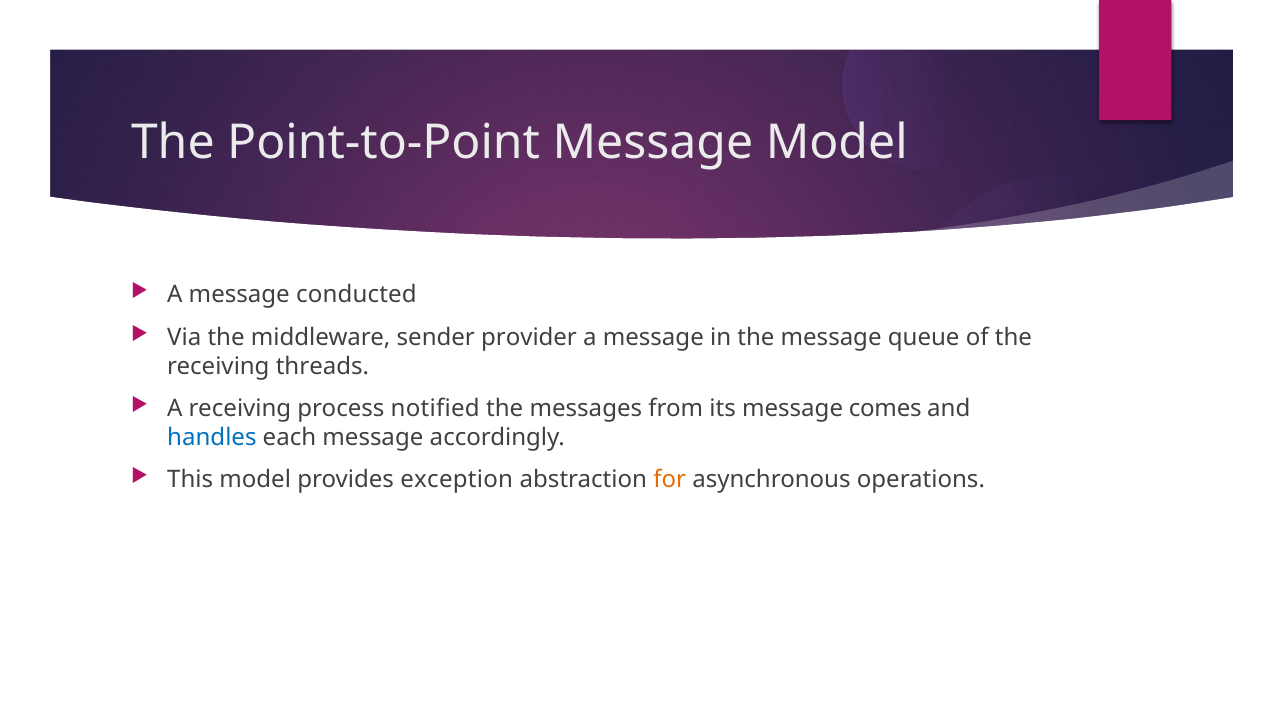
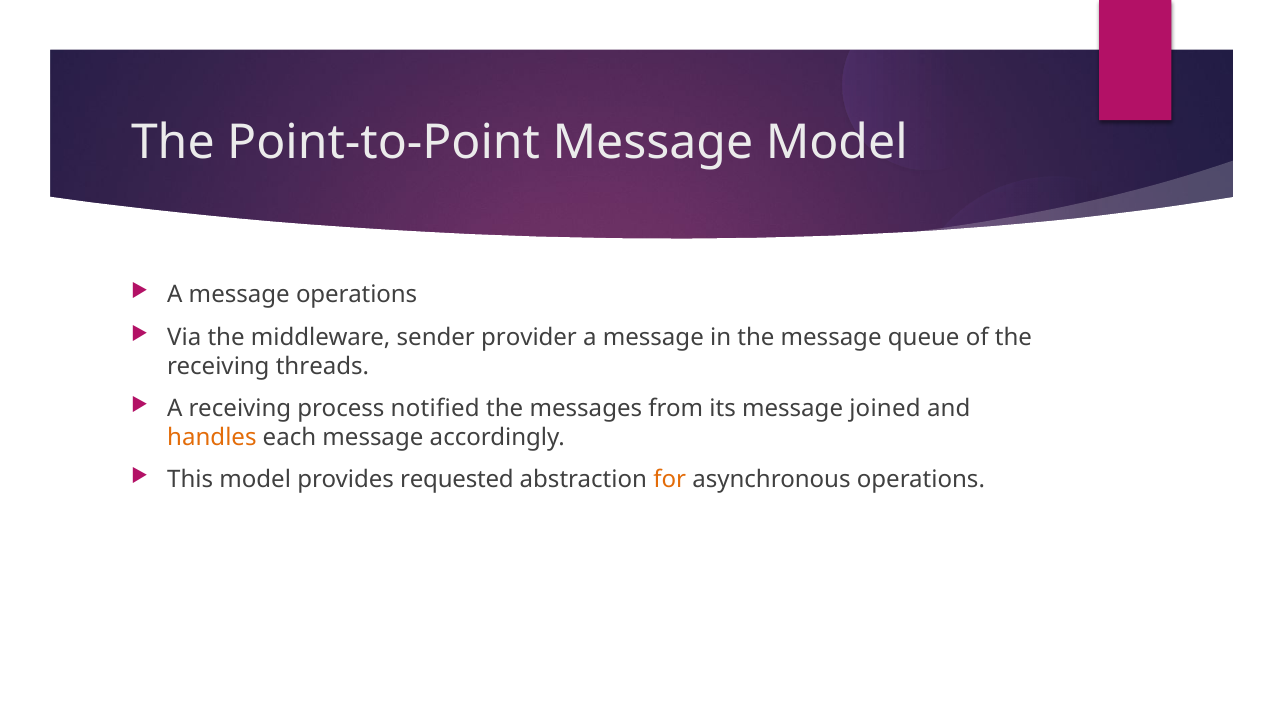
message conducted: conducted -> operations (357, 295)
comes: comes -> joined (885, 408)
handles colour: blue -> orange (212, 437)
exception: exception -> requested (457, 480)
